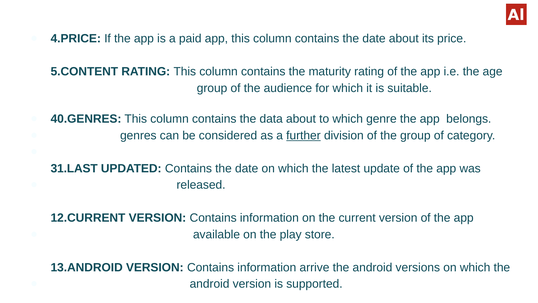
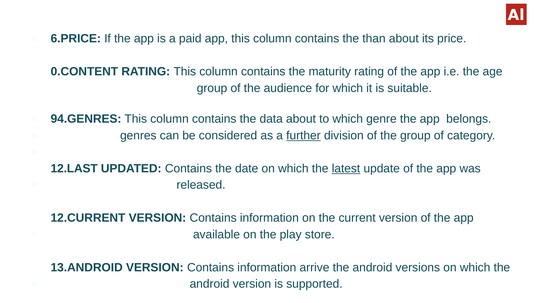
4.PRICE: 4.PRICE -> 6.PRICE (76, 39)
column contains the date: date -> than (374, 39)
5.CONTENT: 5.CONTENT -> 0.CONTENT (84, 72)
40.GENRES: 40.GENRES -> 94.GENRES (86, 119)
31.LAST: 31.LAST -> 12.LAST (74, 168)
latest underline: none -> present (346, 168)
